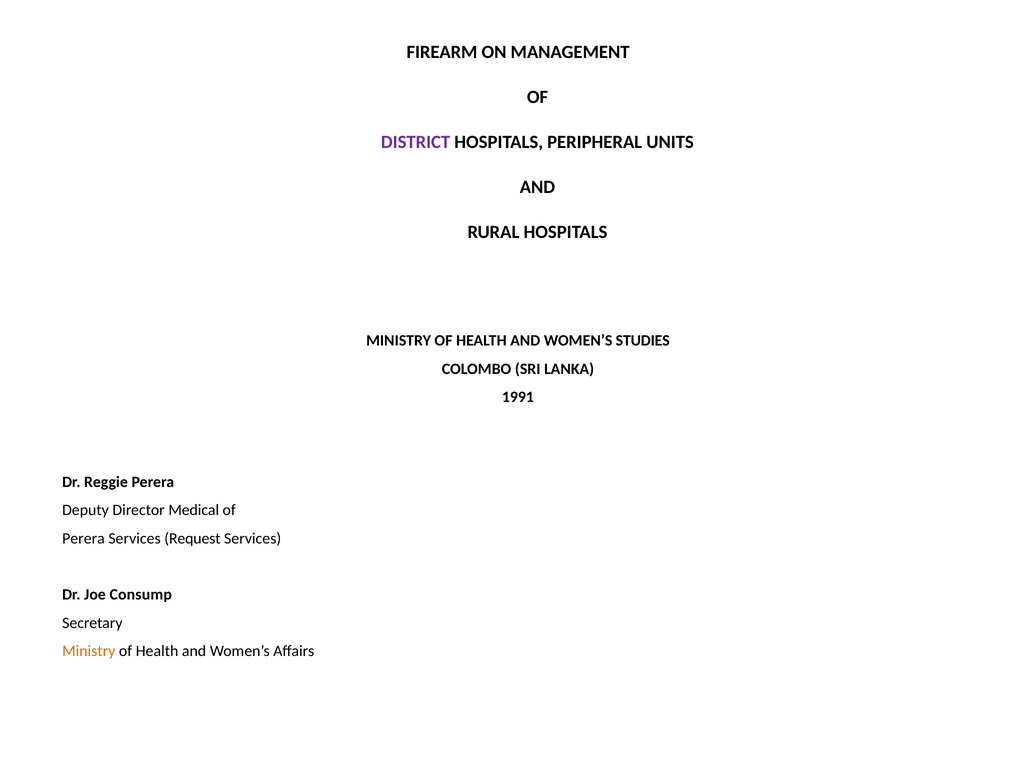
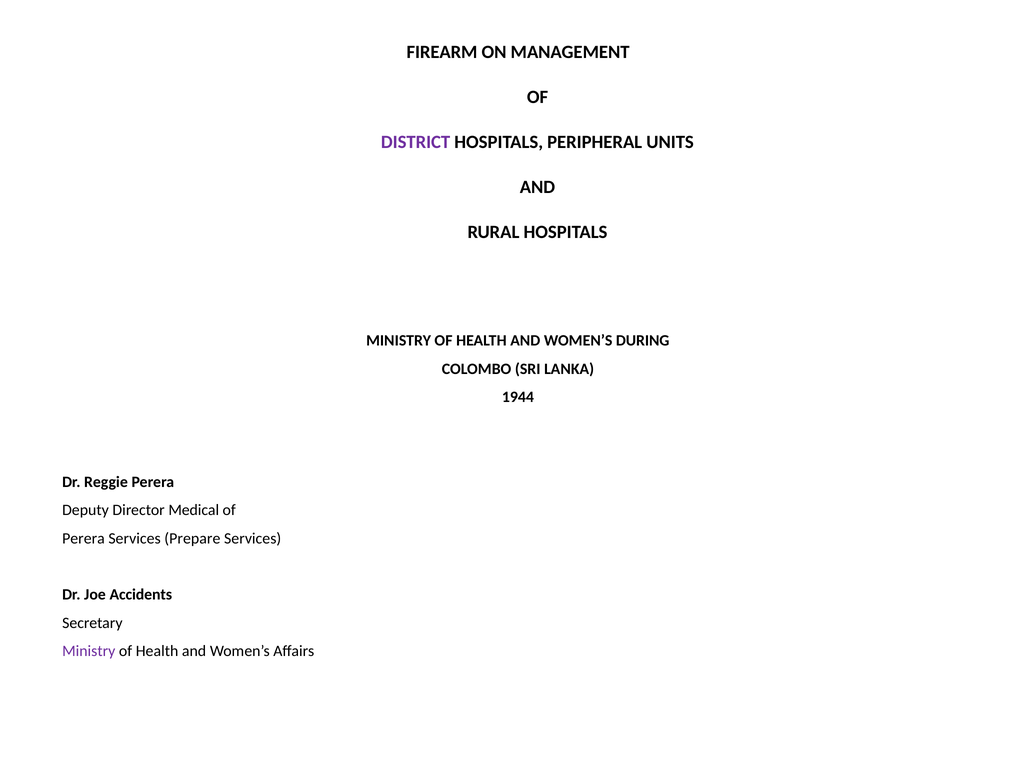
STUDIES: STUDIES -> DURING (643, 341)
1991: 1991 -> 1944 (518, 397)
Request: Request -> Prepare (192, 538)
Consump: Consump -> Accidents (141, 595)
Ministry colour: orange -> purple (89, 651)
